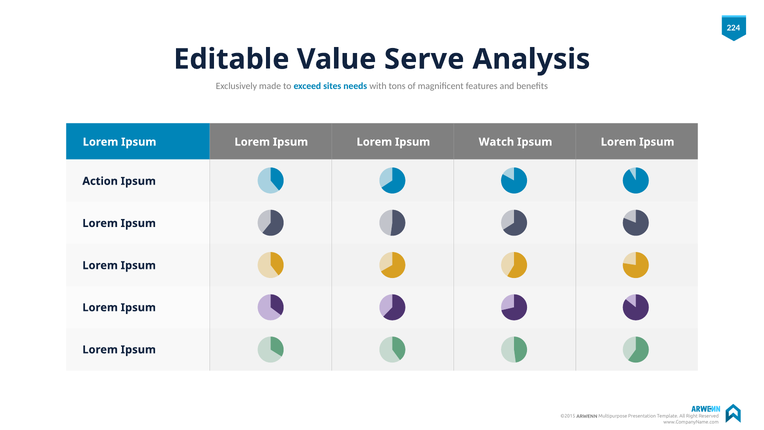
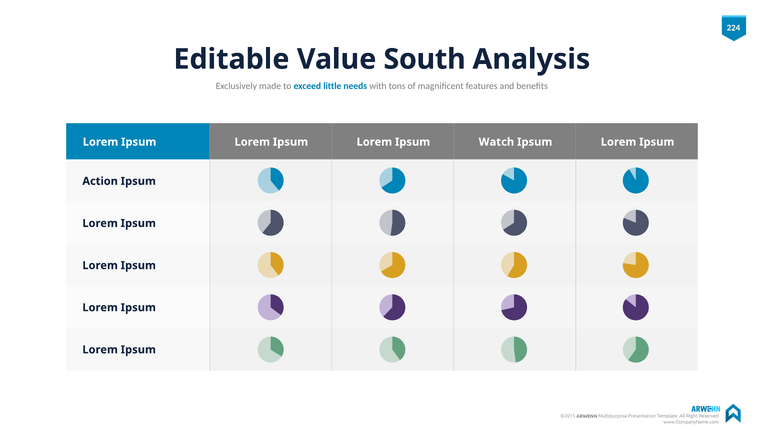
Serve: Serve -> South (425, 59)
sites: sites -> little (332, 86)
